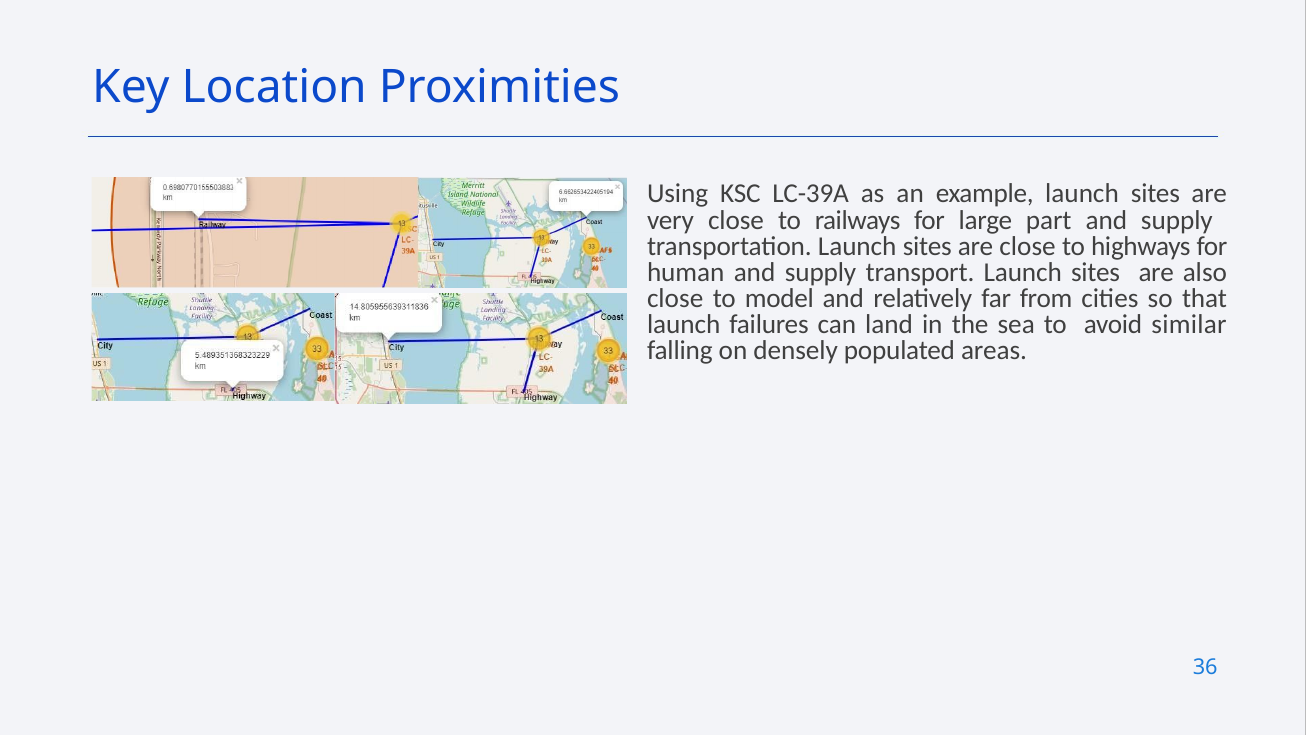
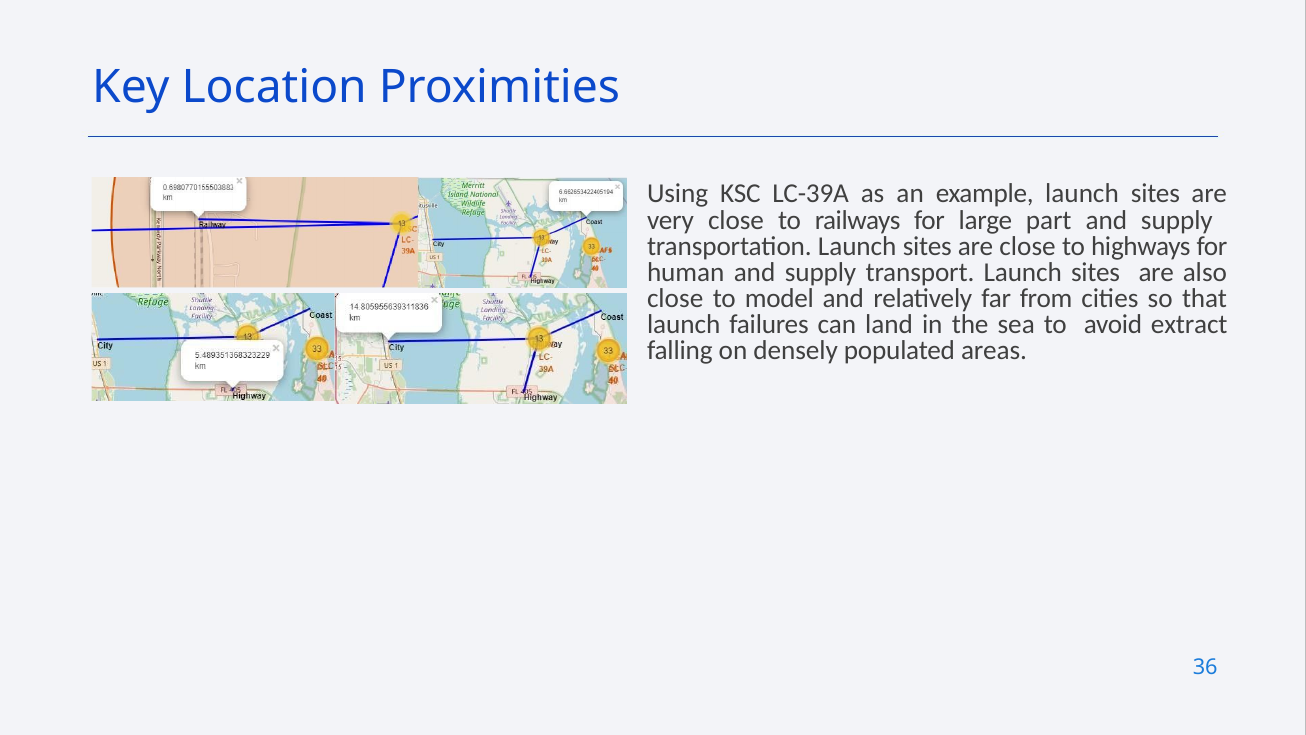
similar: similar -> extract (1189, 325)
